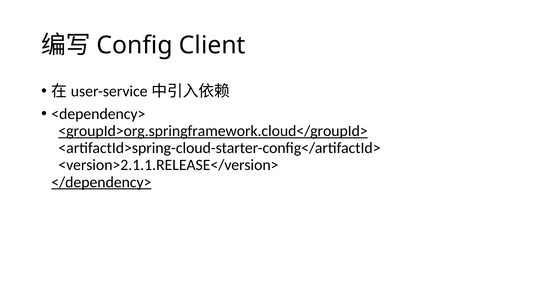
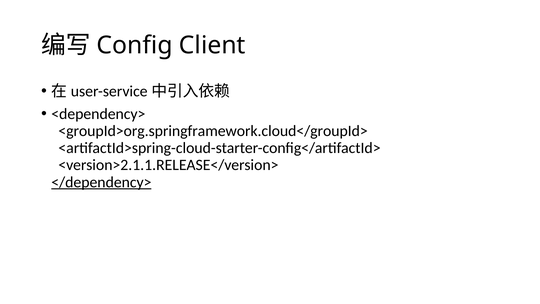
<groupId>org.springframework.cloud</groupId> underline: present -> none (213, 131)
